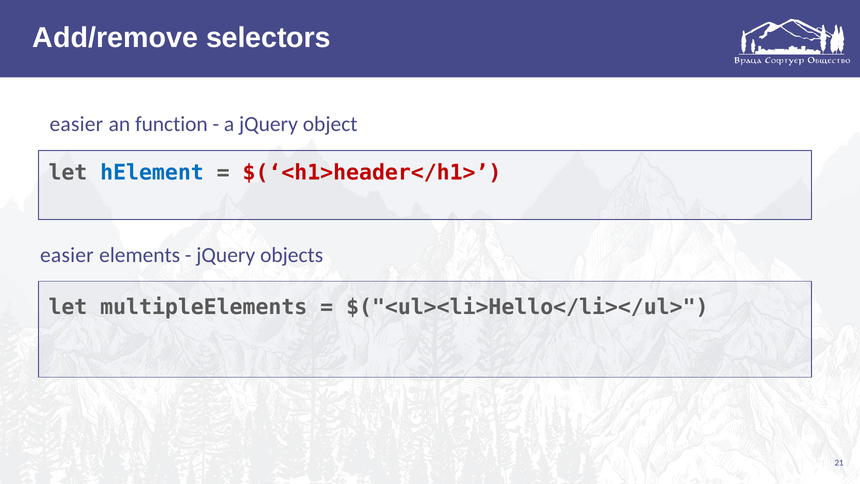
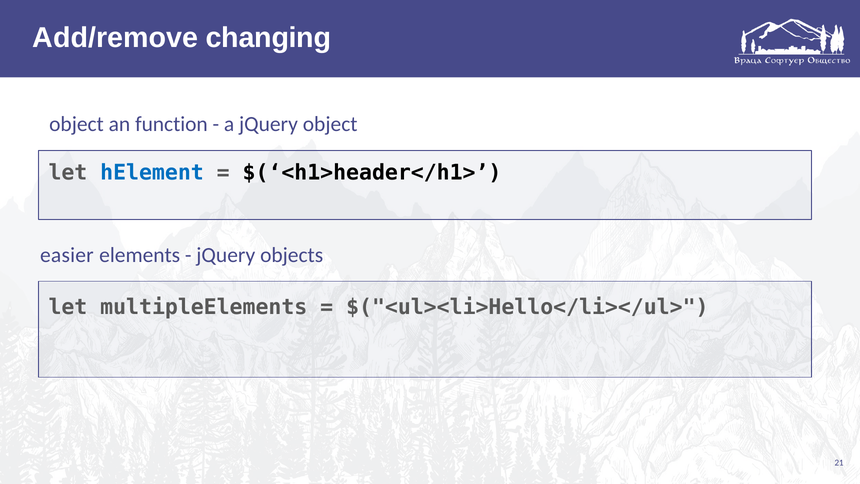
selectors: selectors -> changing (268, 38)
easier: easier -> object (76, 124)
$(‘<h1>header</h1> colour: red -> black (372, 172)
